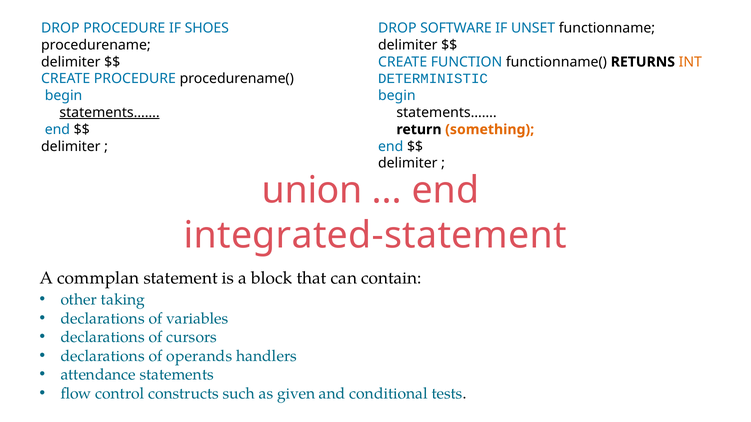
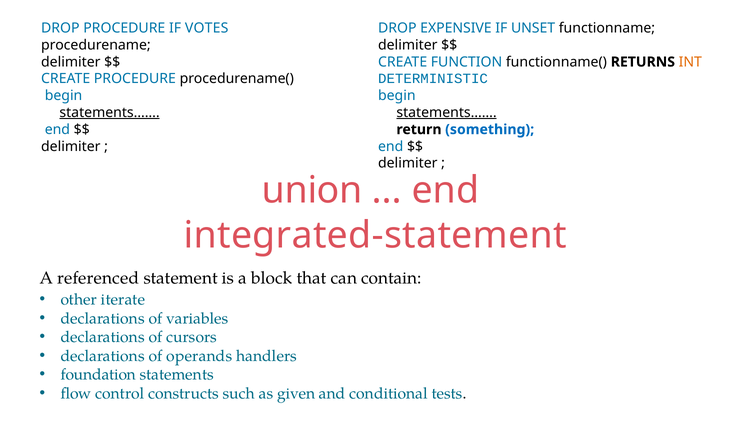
SHOES: SHOES -> VOTES (207, 28)
SOFTWARE: SOFTWARE -> EXPENSIVE (456, 28)
statements…… underline: none -> present (447, 113)
something colour: orange -> blue (490, 130)
commplan: commplan -> referenced (98, 278)
taking: taking -> iterate (123, 300)
attendance: attendance -> foundation (98, 375)
